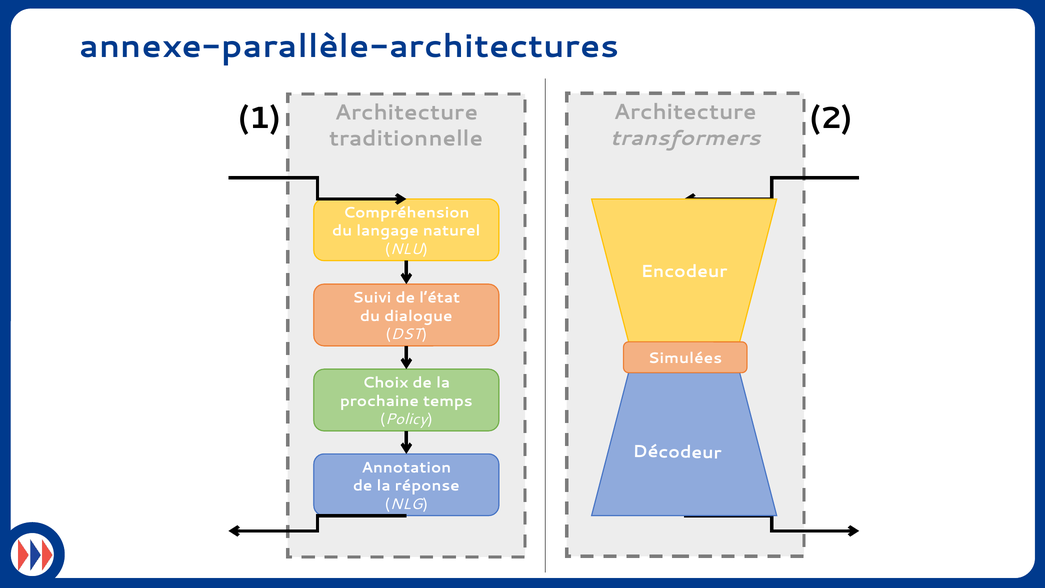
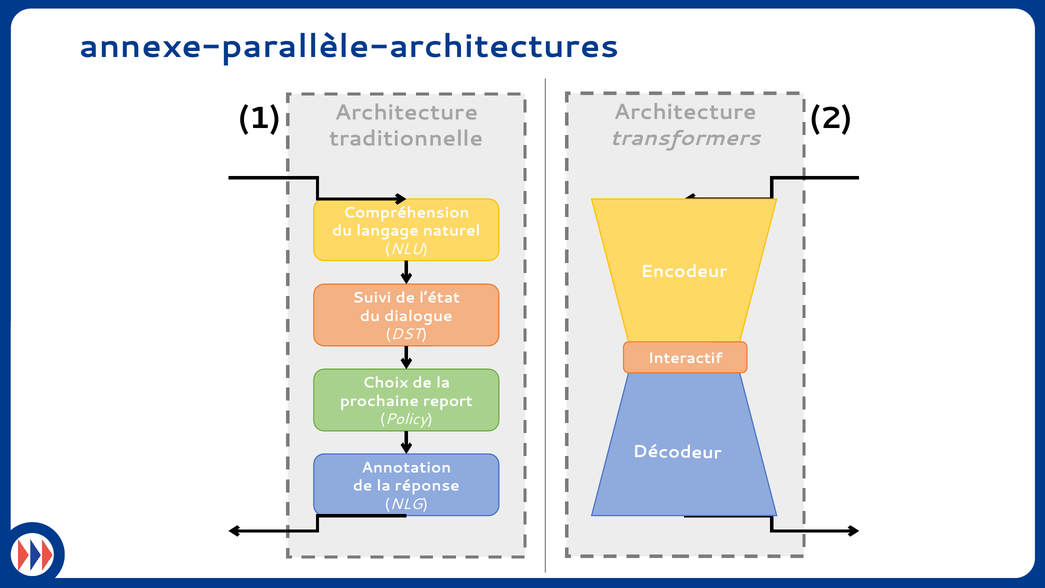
Simulées: Simulées -> Interactif (685, 358)
temps: temps -> report (448, 401)
